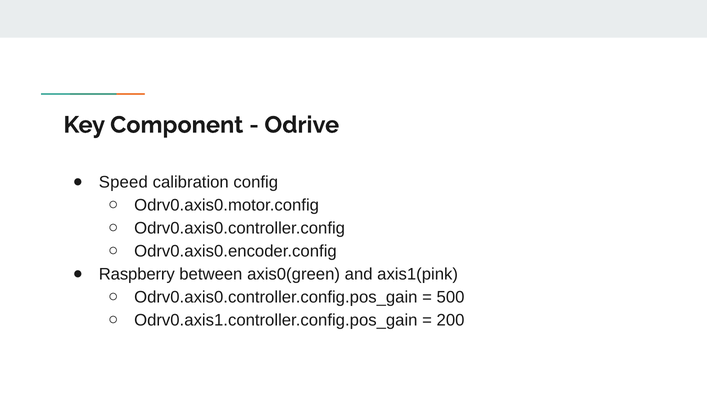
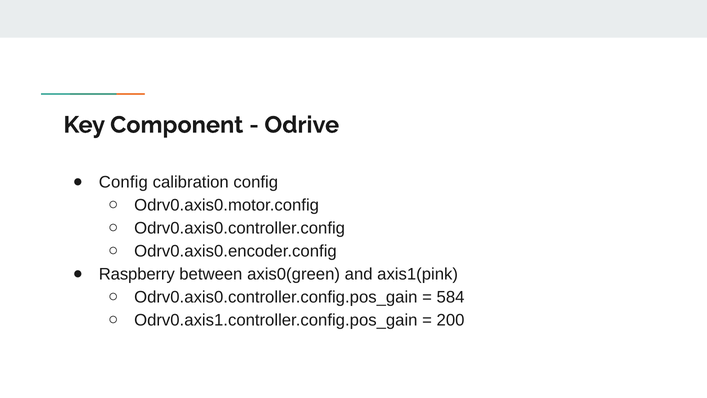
Speed: Speed -> Config (123, 182)
500: 500 -> 584 (451, 297)
